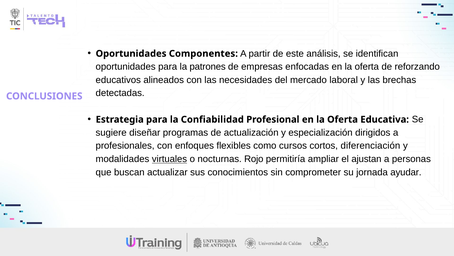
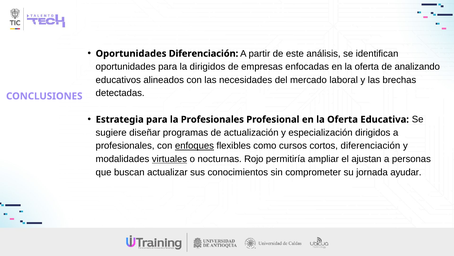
Oportunidades Componentes: Componentes -> Diferenciación (203, 53)
la patrones: patrones -> dirigidos (208, 67)
reforzando: reforzando -> analizando (417, 67)
la Confiabilidad: Confiabilidad -> Profesionales (212, 119)
enfoques underline: none -> present (194, 146)
